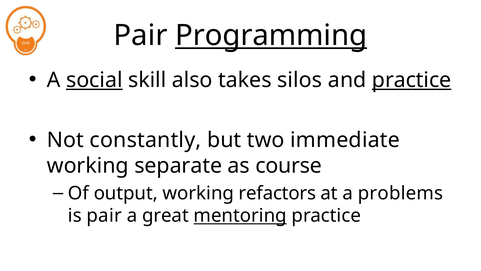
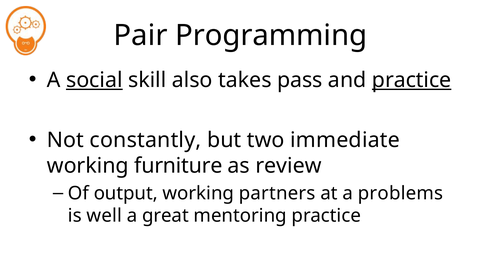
Programming underline: present -> none (271, 35)
silos: silos -> pass (300, 80)
separate: separate -> furniture (178, 165)
course: course -> review (288, 165)
refactors: refactors -> partners (277, 193)
is pair: pair -> well (104, 215)
mentoring underline: present -> none (240, 215)
